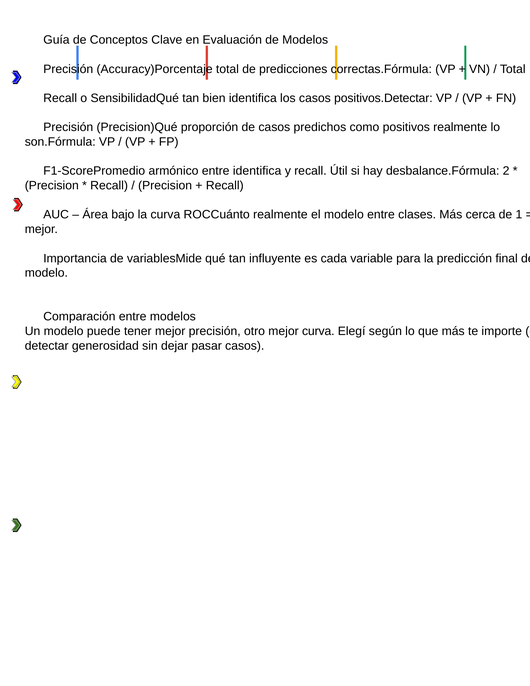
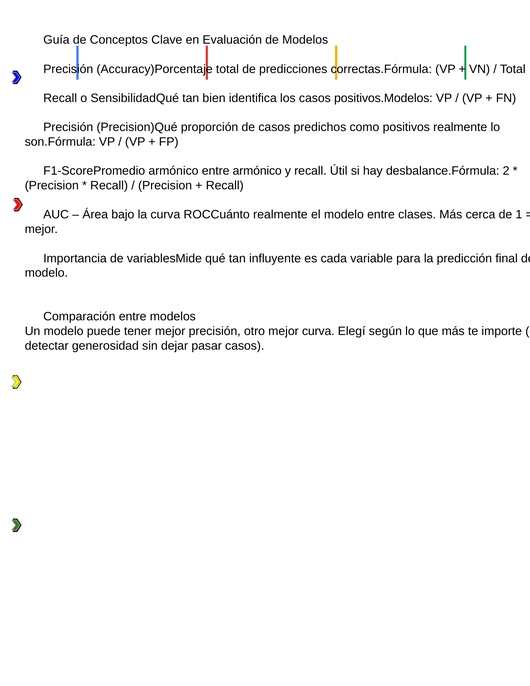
positivos.Detectar: positivos.Detectar -> positivos.Modelos (383, 98)
entre identifica: identifica -> armónico (257, 171)
